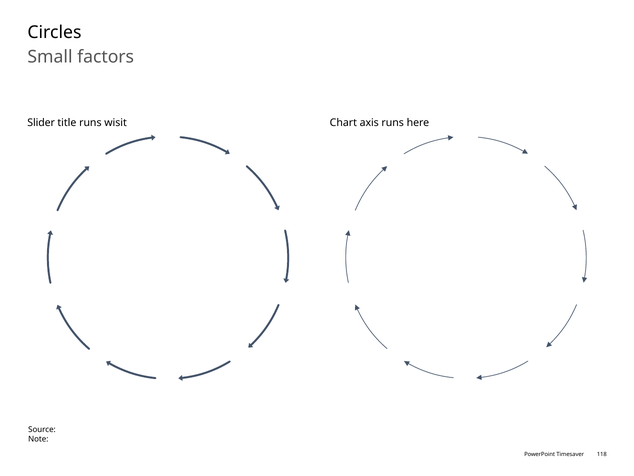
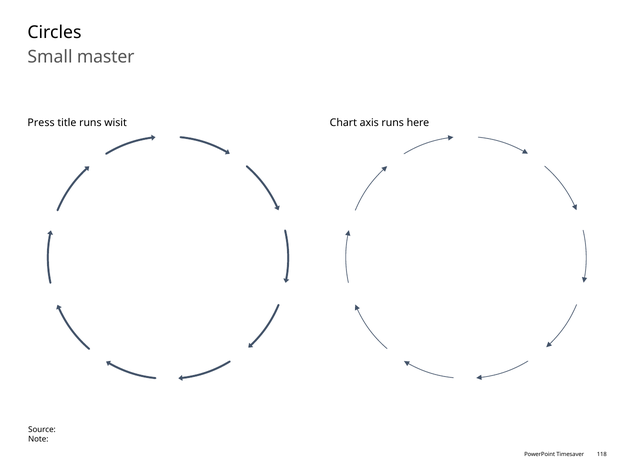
factors: factors -> master (106, 57)
Slider: Slider -> Press (41, 123)
